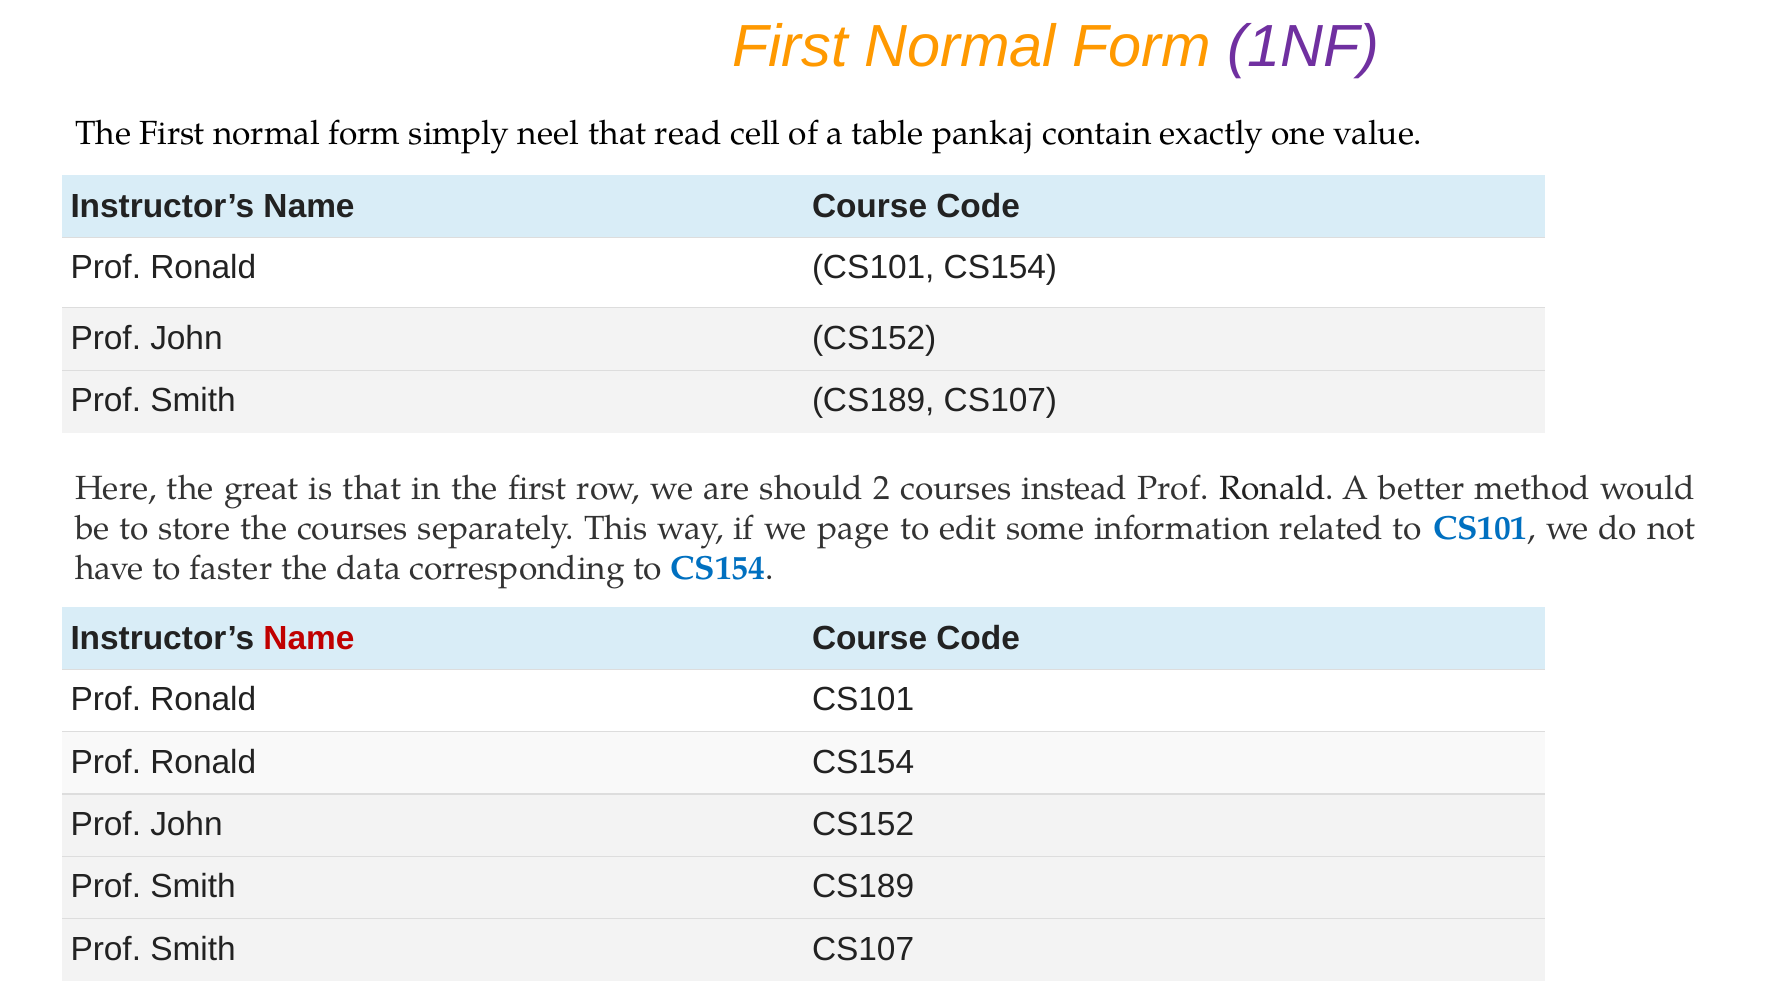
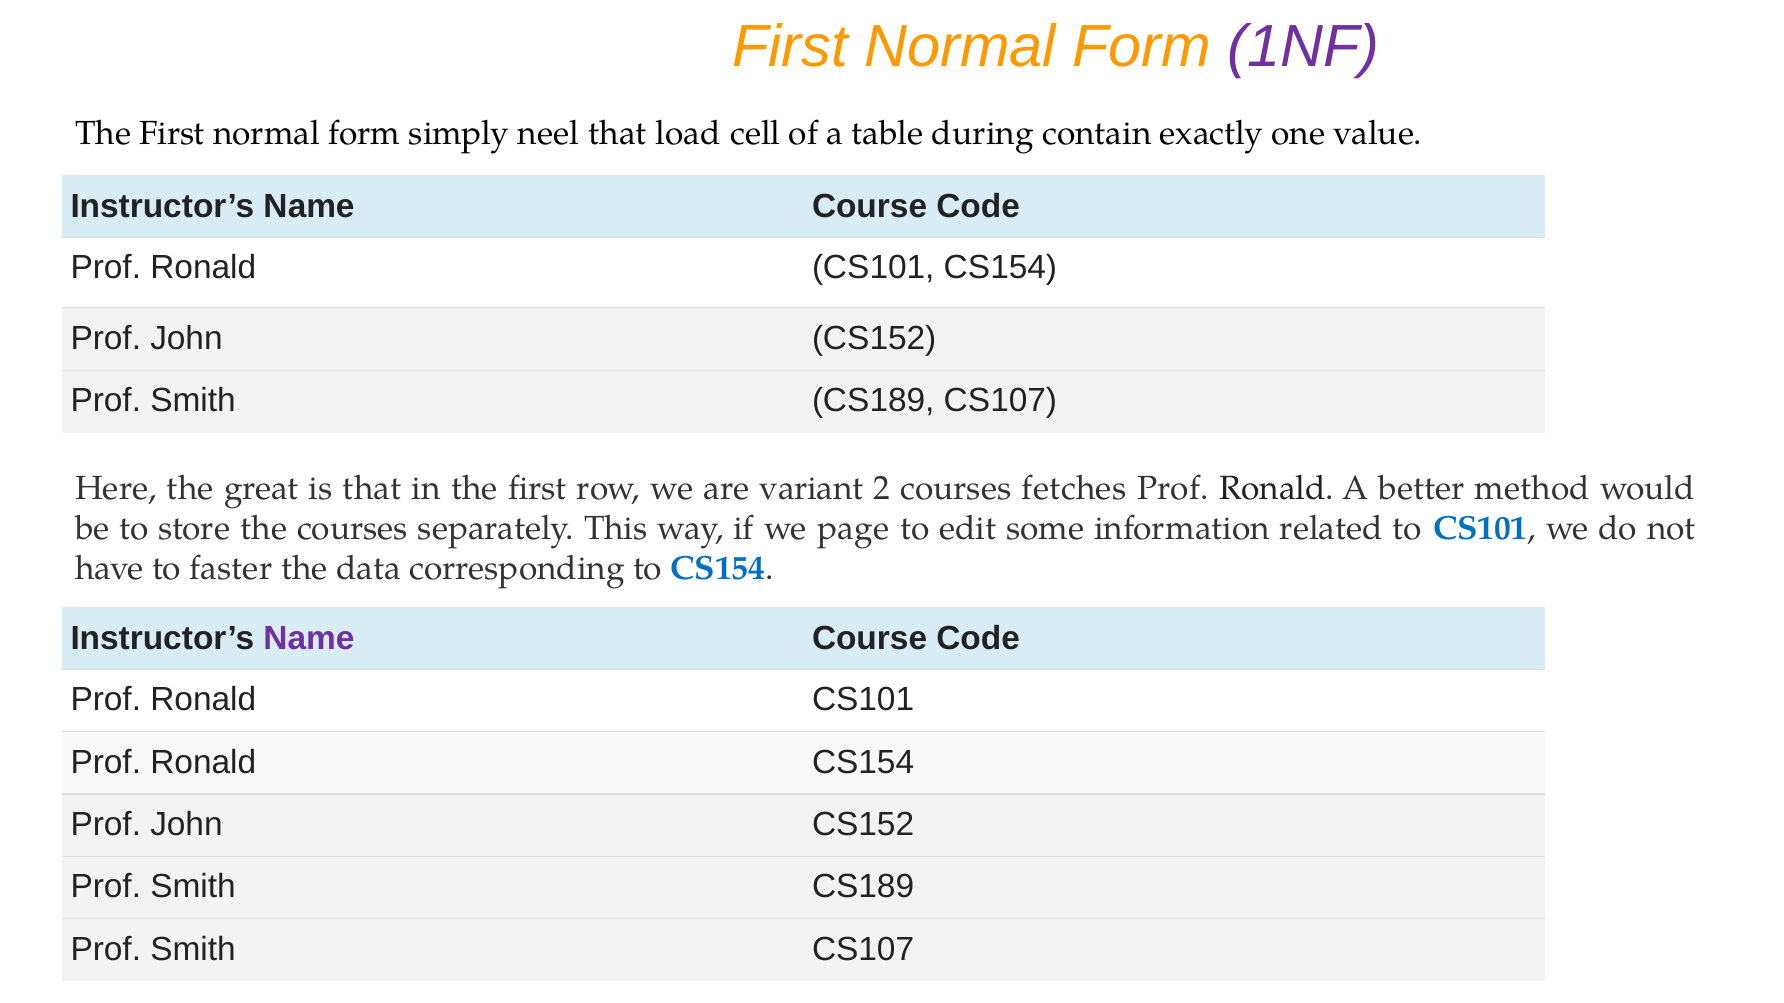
read: read -> load (688, 133)
pankaj: pankaj -> during (983, 133)
should: should -> variant (812, 489)
instead: instead -> fetches (1074, 489)
Name colour: red -> purple (309, 639)
